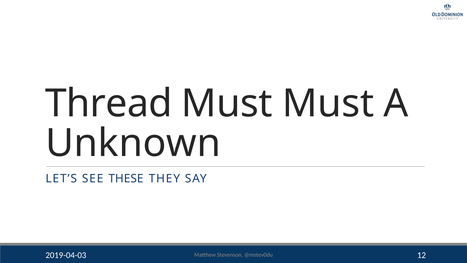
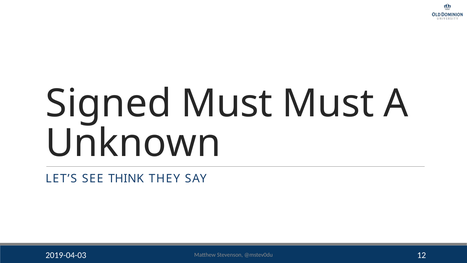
Thread: Thread -> Signed (109, 103)
THESE: THESE -> THINK (126, 179)
